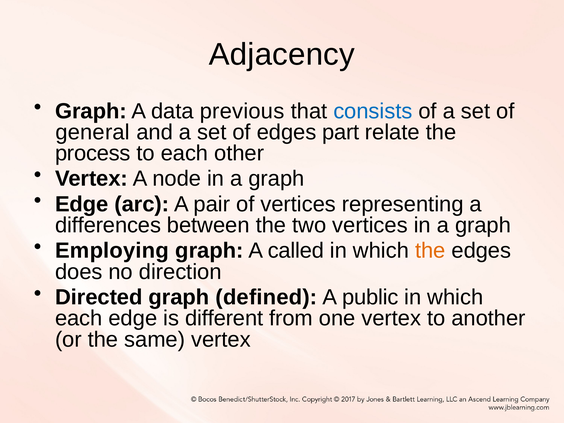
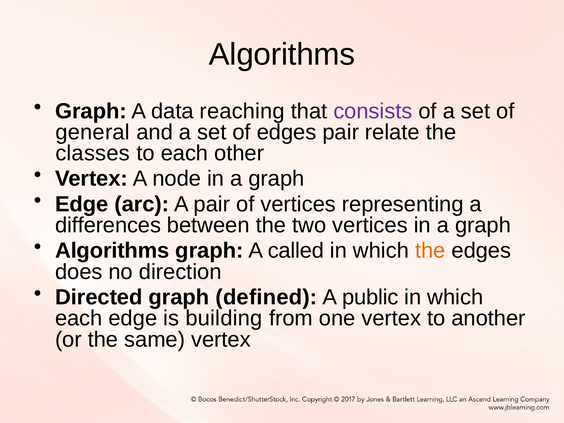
Adjacency: Adjacency -> Algorithms (282, 54)
previous: previous -> reaching (242, 111)
consists colour: blue -> purple (373, 111)
edges part: part -> pair (341, 132)
process: process -> classes (93, 153)
Employing: Employing -> Algorithms (112, 251)
different: different -> building (224, 318)
